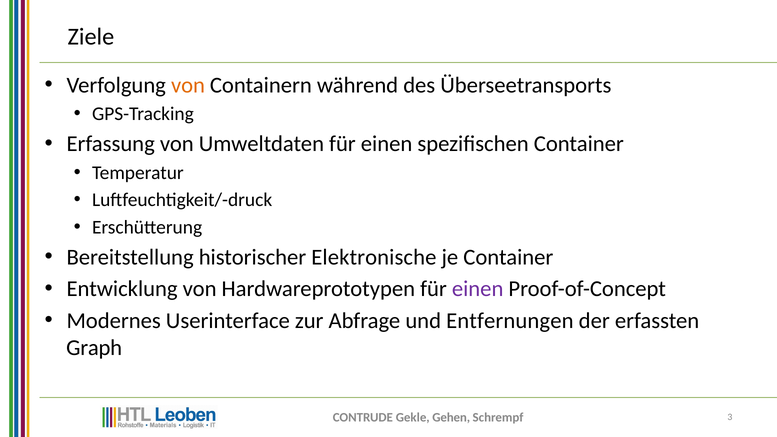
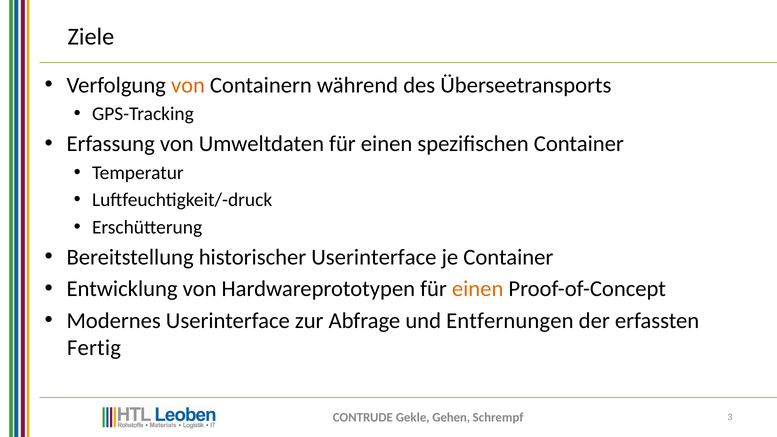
historischer Elektronische: Elektronische -> Userinterface (374, 257)
einen colour: purple -> orange (478, 289)
Graph: Graph -> Fertig (94, 348)
